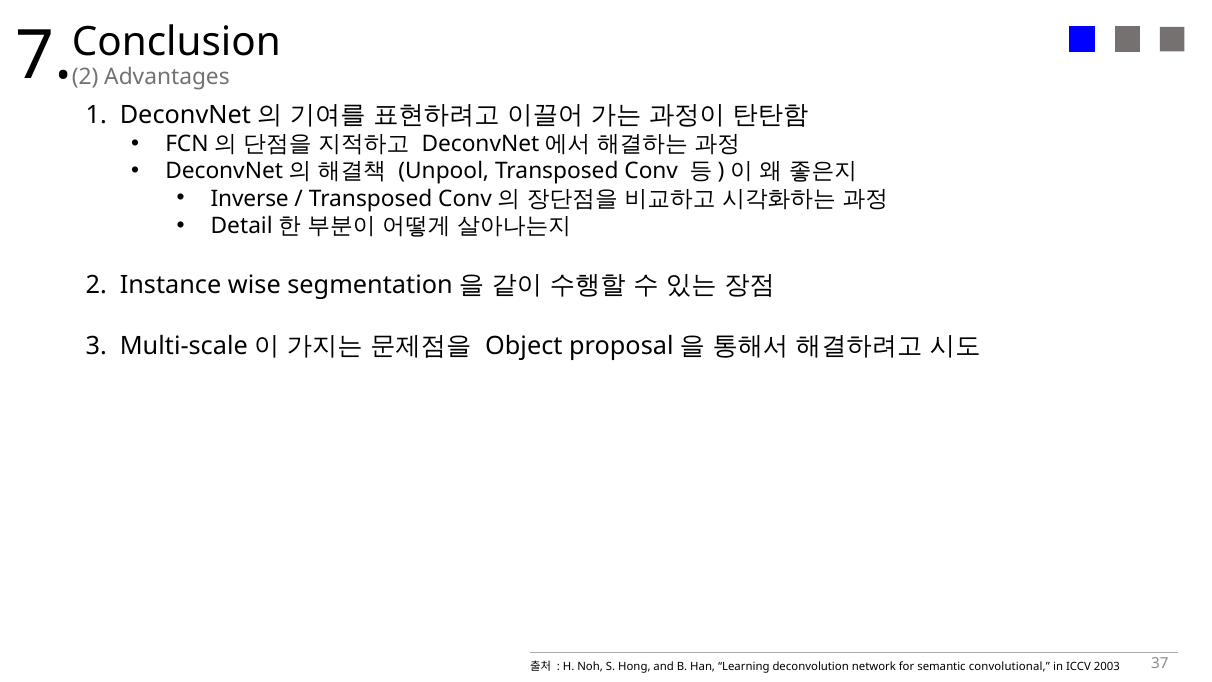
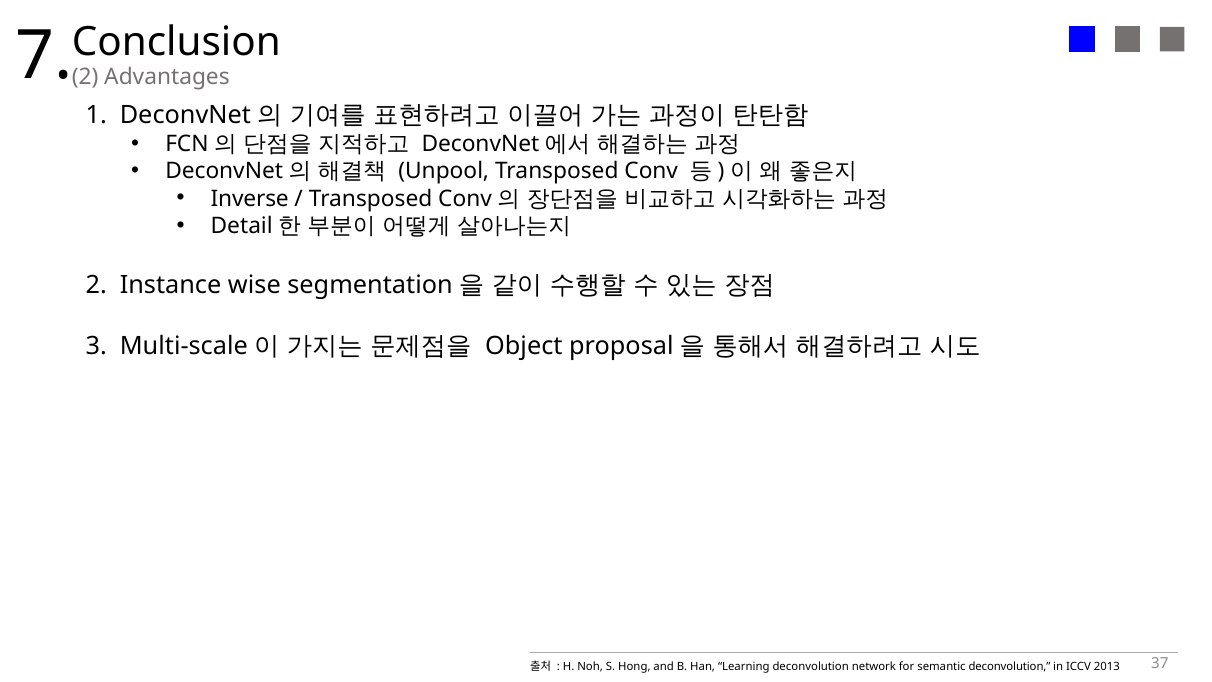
semantic convolutional: convolutional -> deconvolution (1009, 667)
2003: 2003 -> 2013 (1107, 667)
